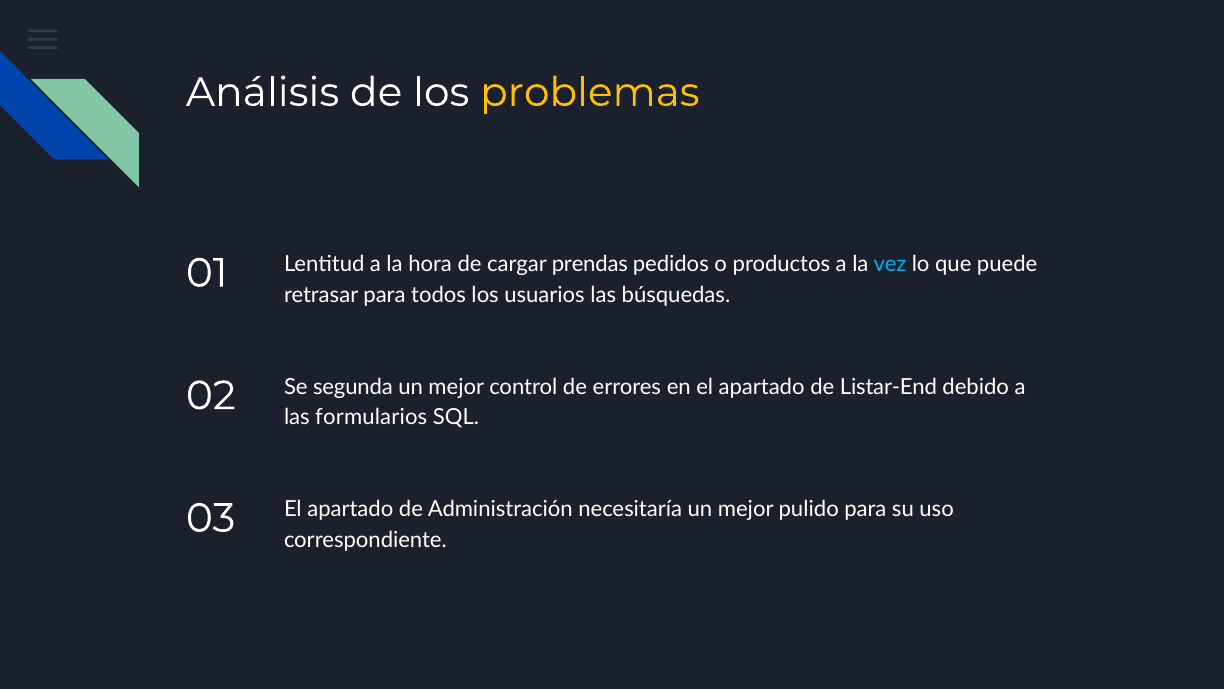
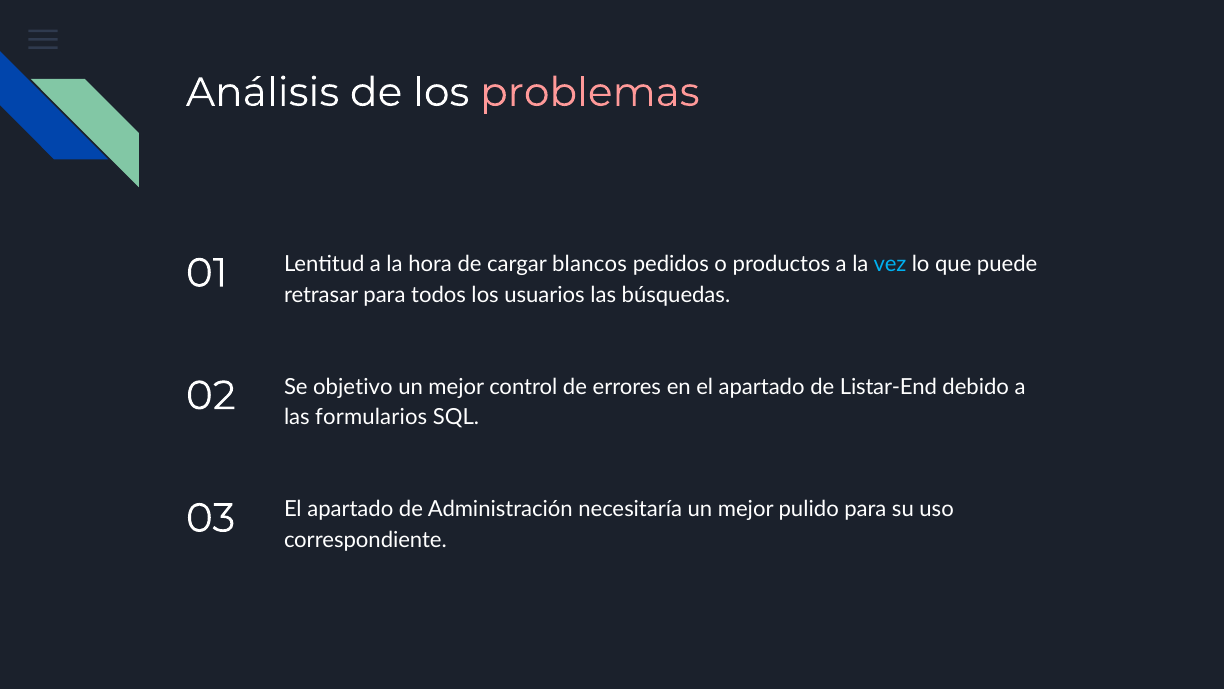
problemas colour: yellow -> pink (590, 92)
prendas: prendas -> blancos (590, 264)
segunda: segunda -> objetivo (353, 387)
